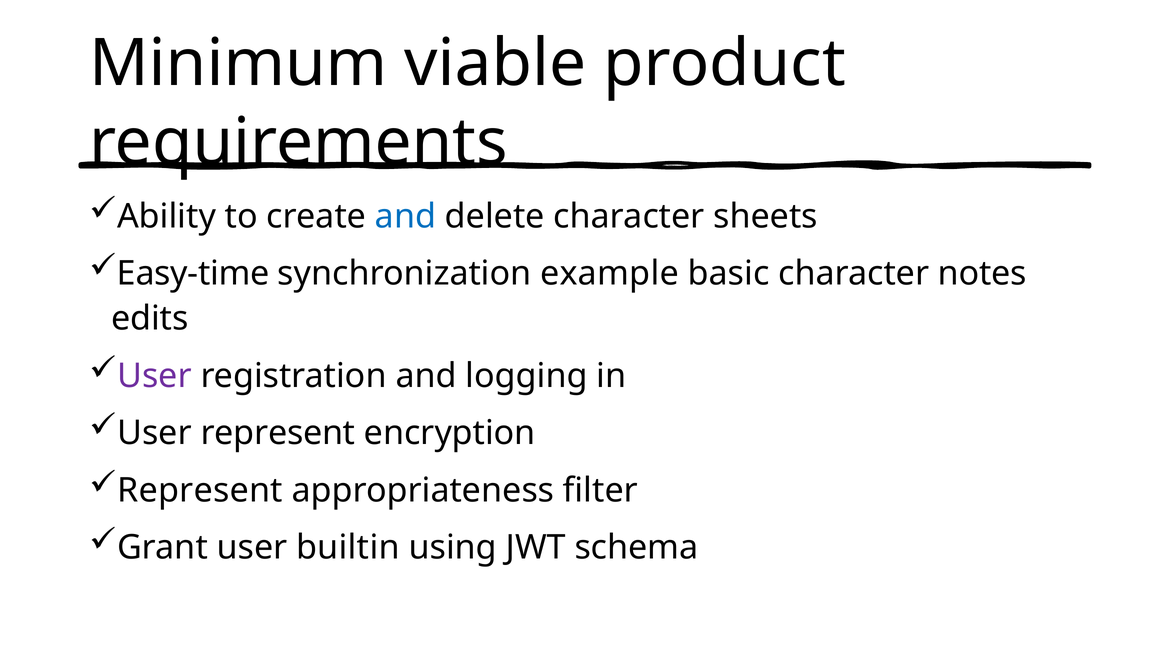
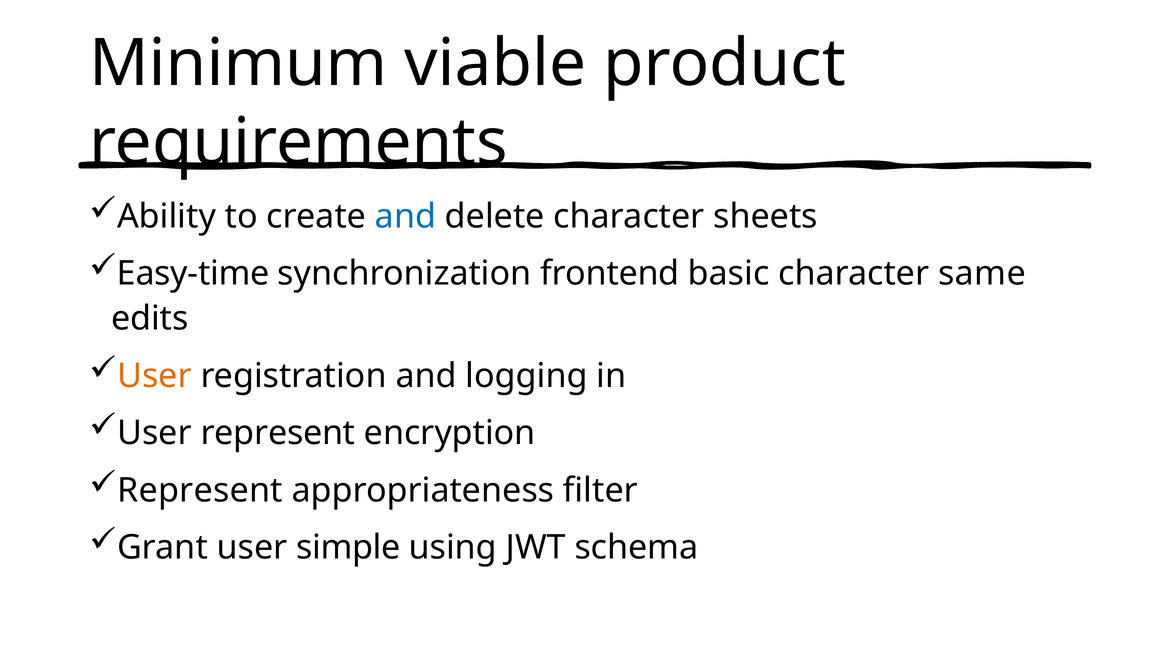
example: example -> frontend (610, 274)
notes: notes -> same (982, 274)
User colour: purple -> orange (155, 376)
builtin: builtin -> simple (348, 548)
